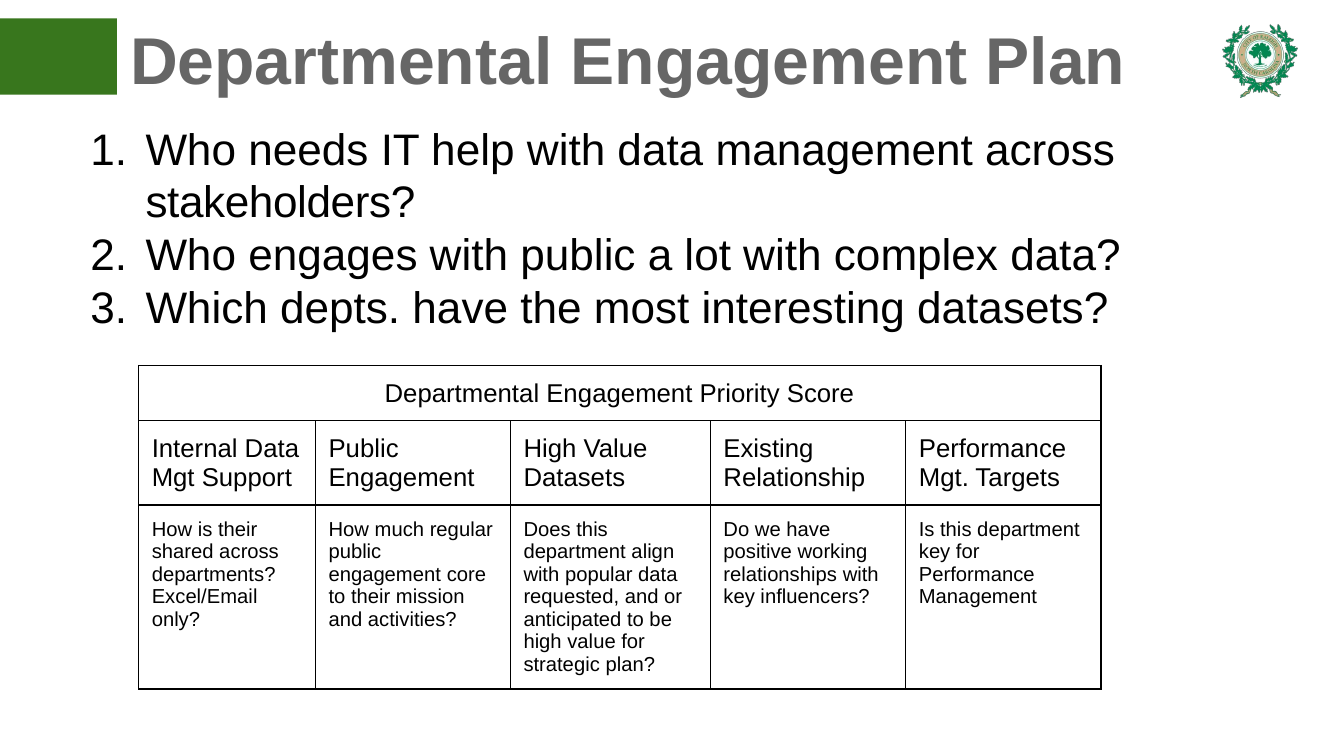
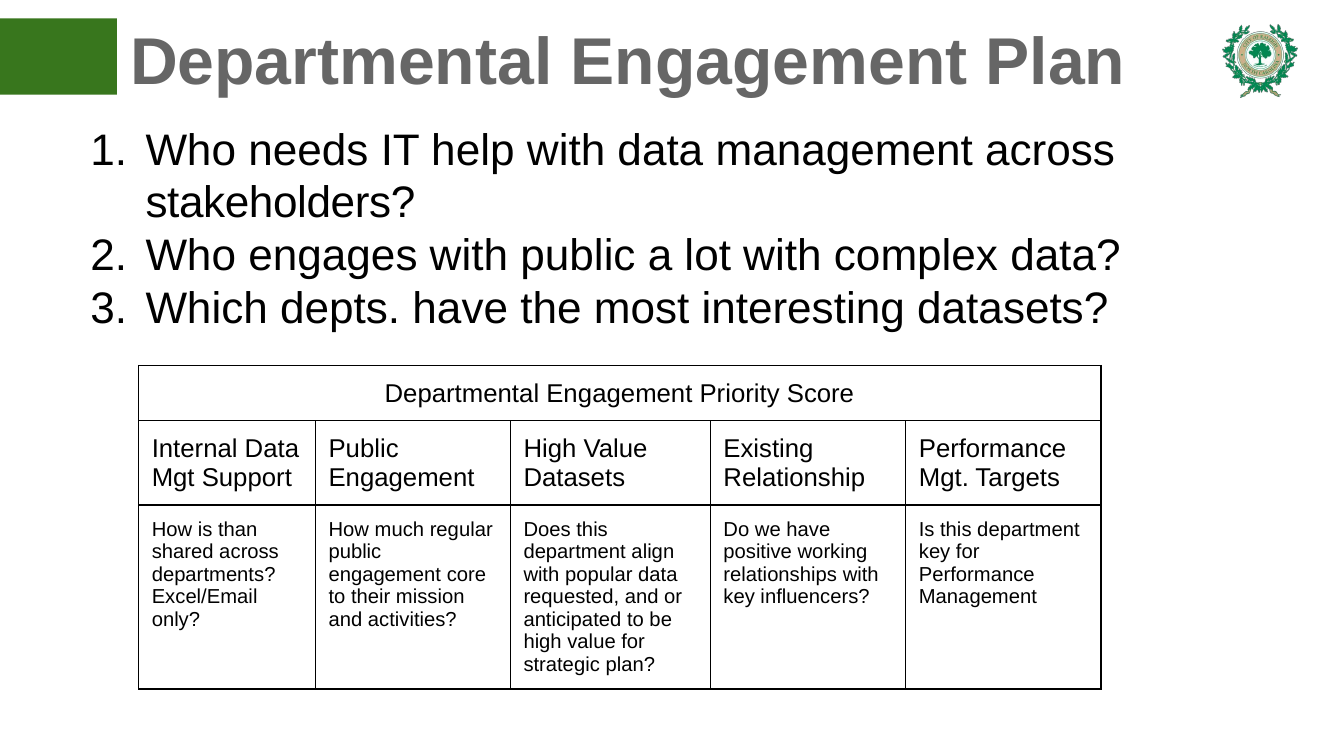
is their: their -> than (238, 530)
